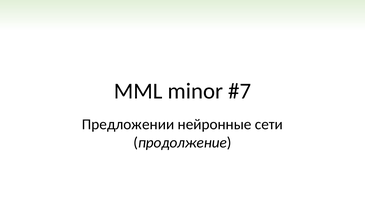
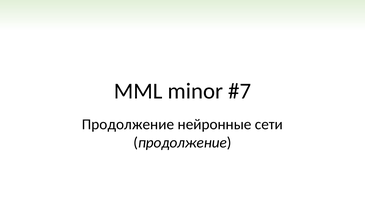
Предложении: Предложении -> Продолжение (128, 125)
